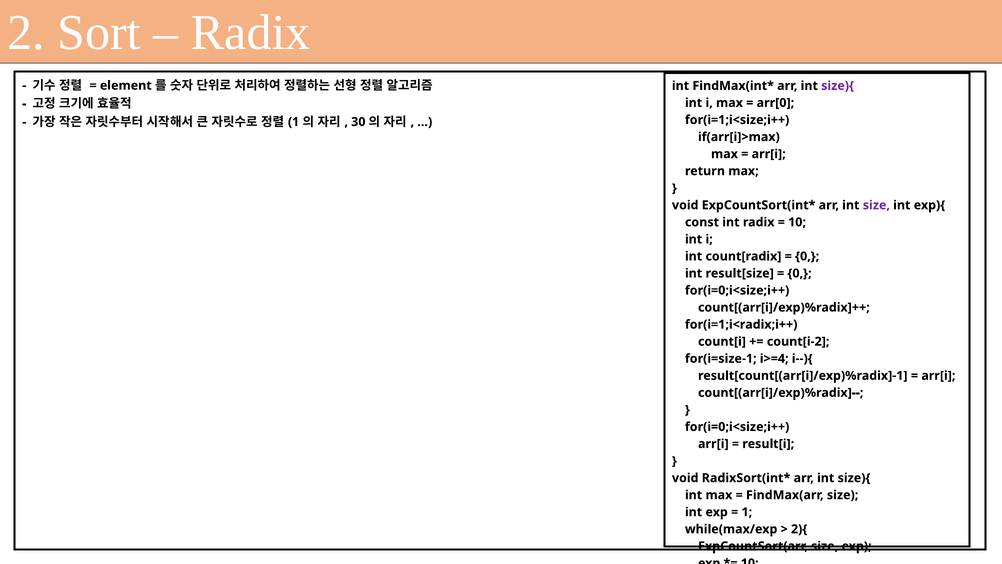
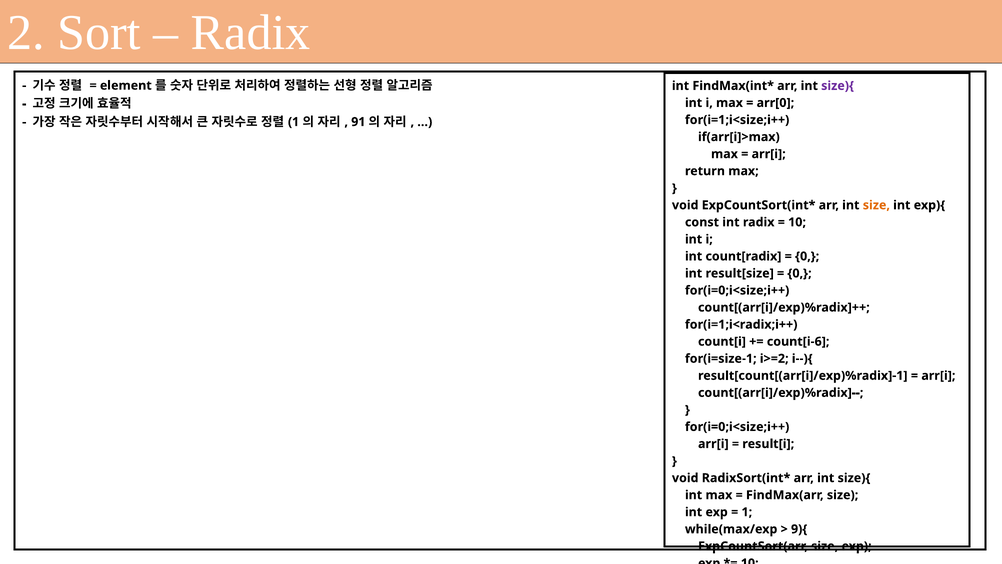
30: 30 -> 91 (358, 122)
size colour: purple -> orange (876, 205)
count[i-2: count[i-2 -> count[i-6 (798, 341)
i>=4: i>=4 -> i>=2 (774, 358)
2){: 2){ -> 9){ (799, 529)
